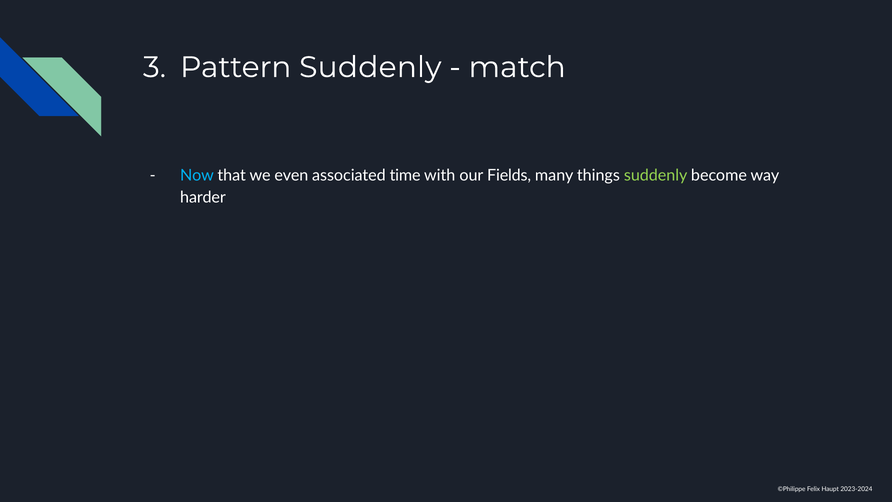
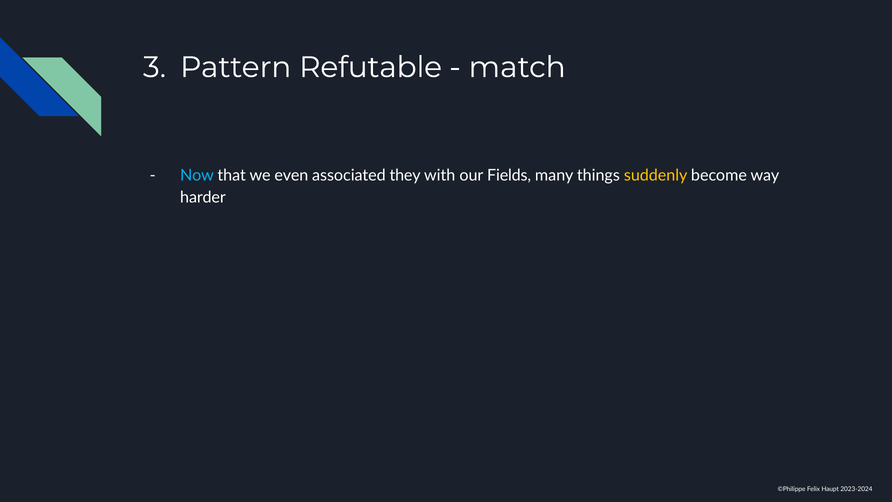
Pattern Suddenly: Suddenly -> Refutable (371, 67)
time: time -> they (405, 175)
suddenly colour: light green -> yellow (656, 175)
